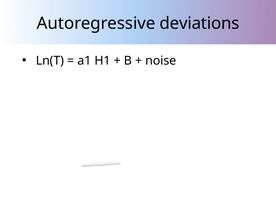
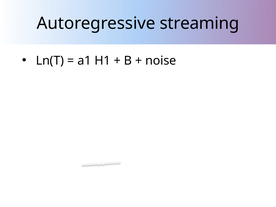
deviations: deviations -> streaming (200, 23)
